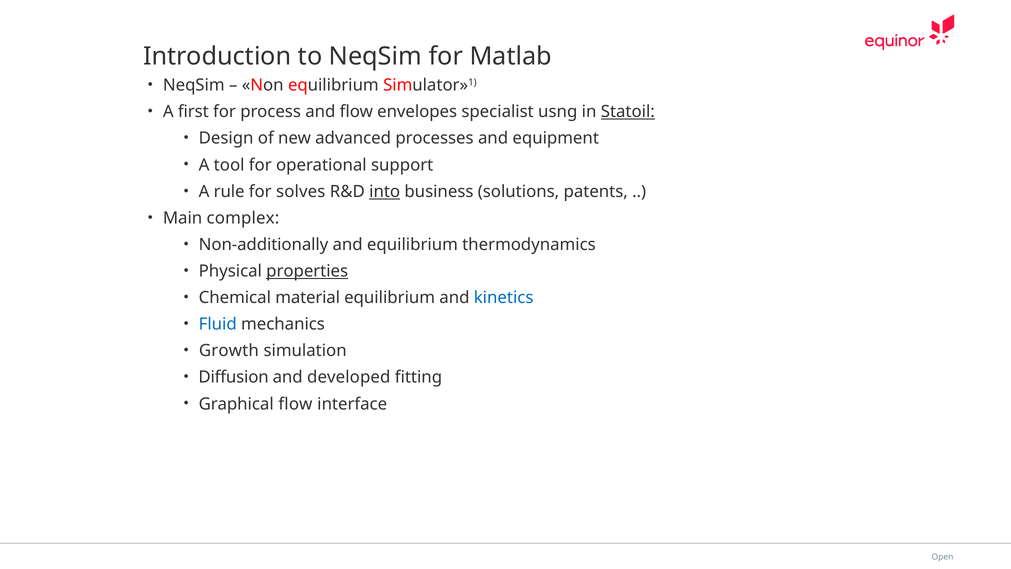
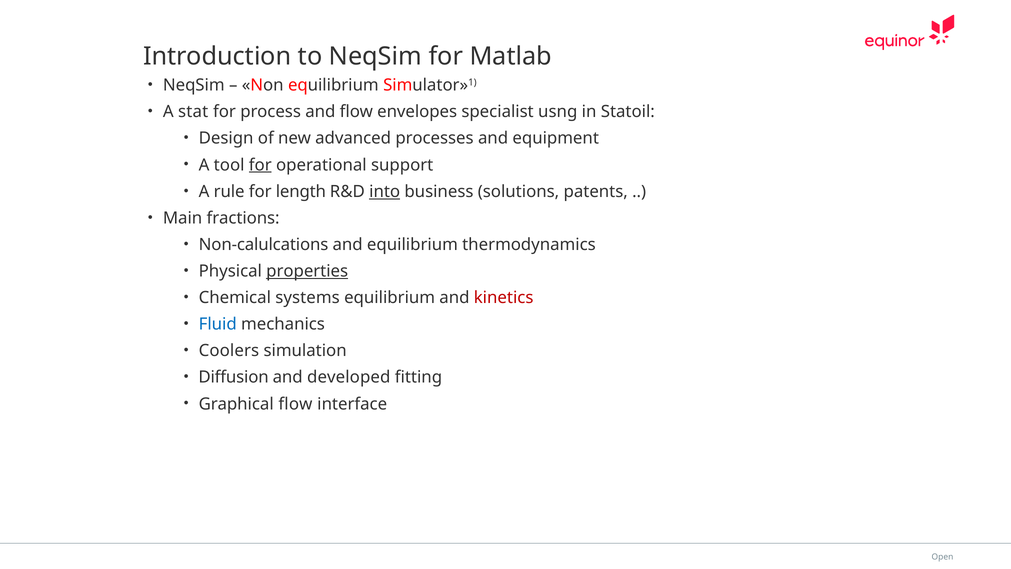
first: first -> stat (193, 112)
Statoil underline: present -> none (628, 112)
for underline: none -> present (260, 165)
solves: solves -> length (301, 191)
complex: complex -> fractions (243, 218)
Non-additionally: Non-additionally -> Non-calulcations (264, 244)
material: material -> systems (308, 298)
kinetics colour: blue -> red (504, 298)
Growth: Growth -> Coolers (229, 351)
